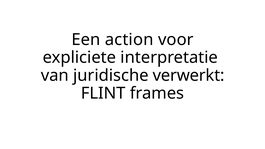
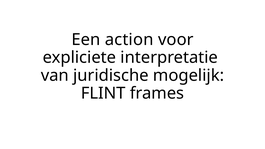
verwerkt: verwerkt -> mogelijk (189, 75)
